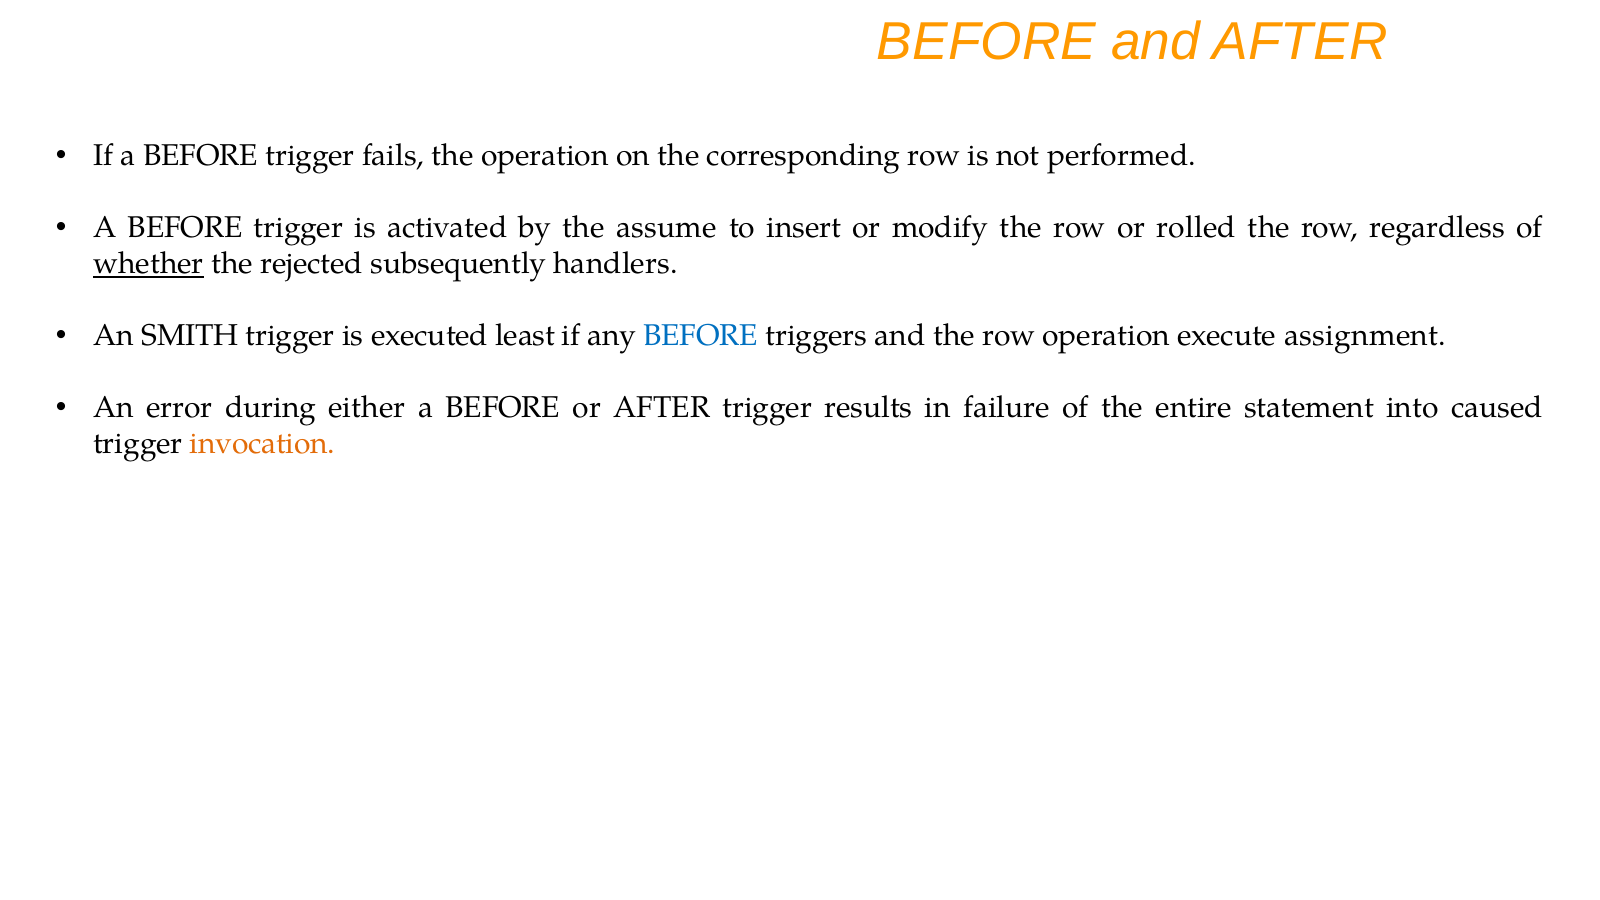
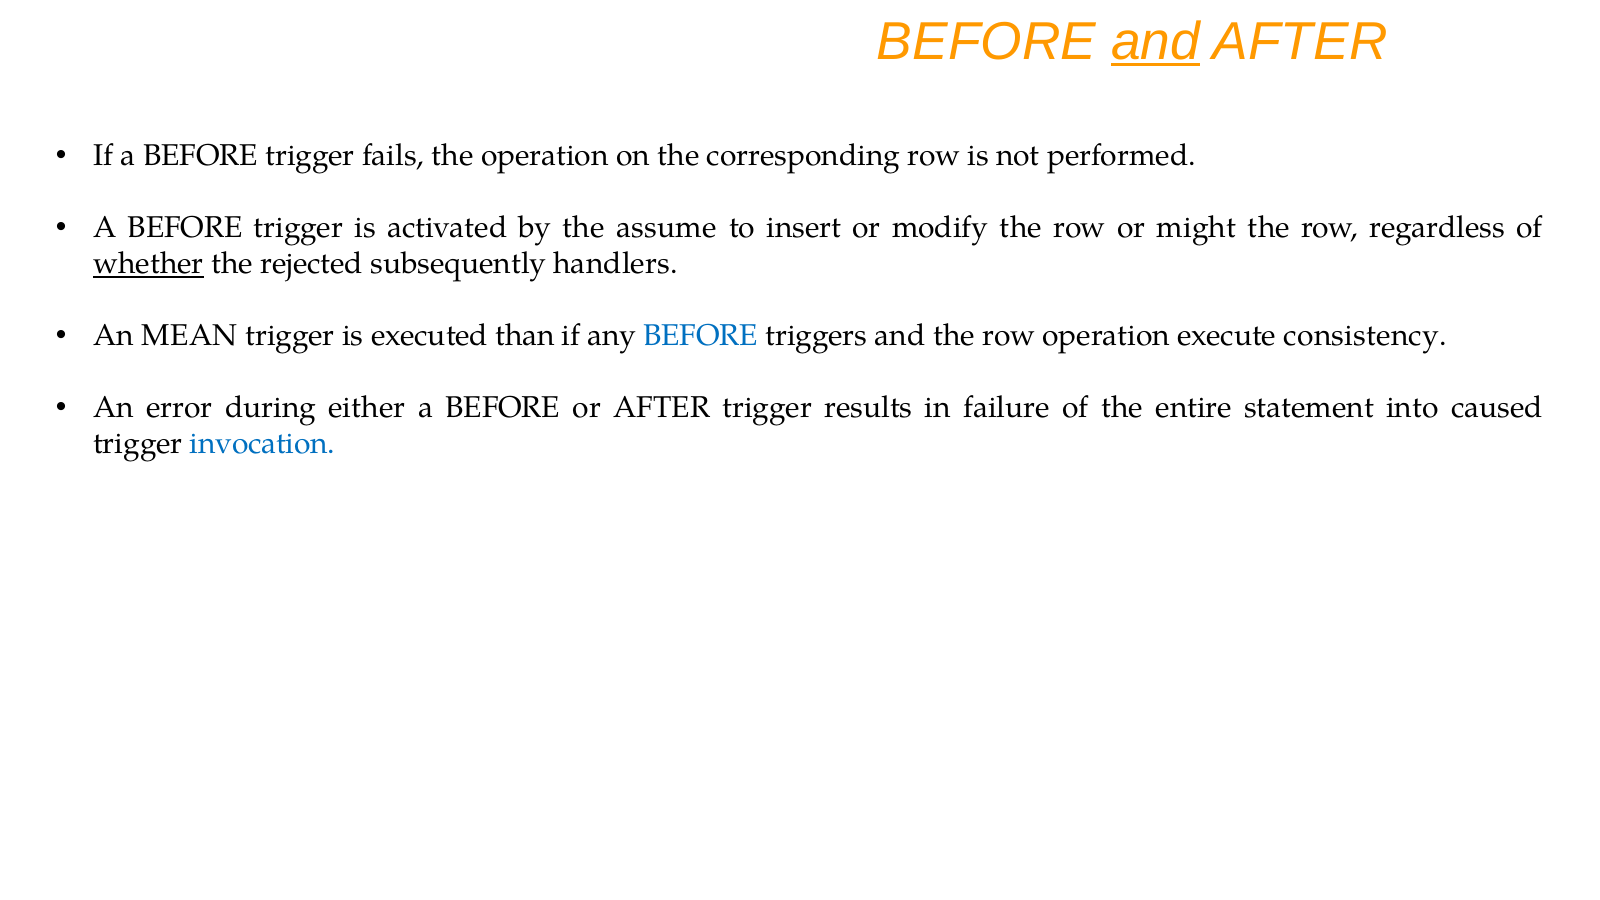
and underline: none -> present (1156, 42)
rolled: rolled -> might (1197, 228)
SMITH: SMITH -> MEAN (190, 336)
least: least -> than (525, 336)
assignment: assignment -> consistency (1365, 336)
invocation colour: orange -> blue (263, 444)
